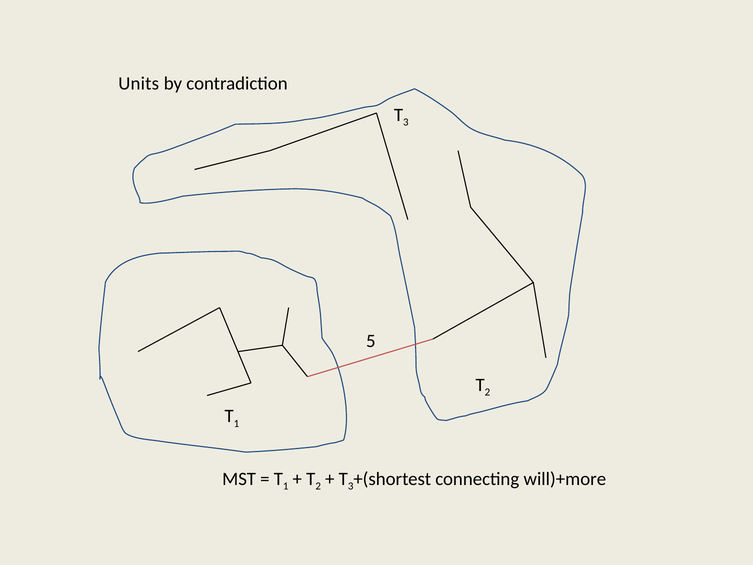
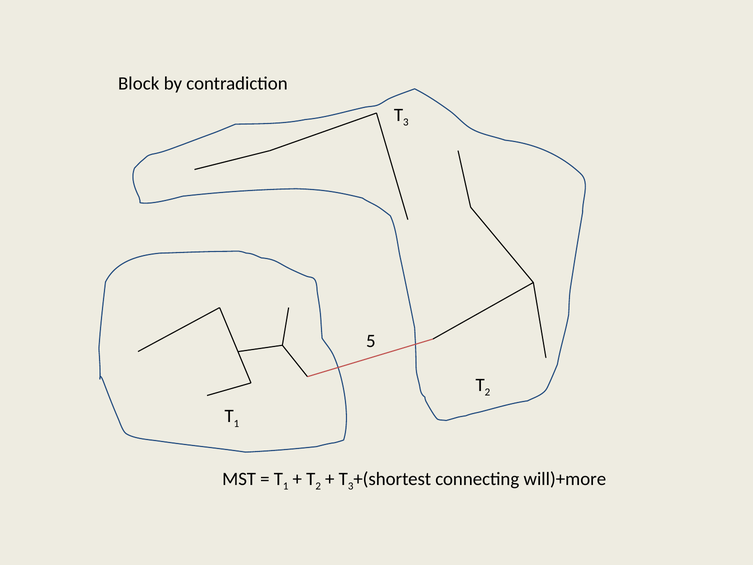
Units: Units -> Block (139, 83)
